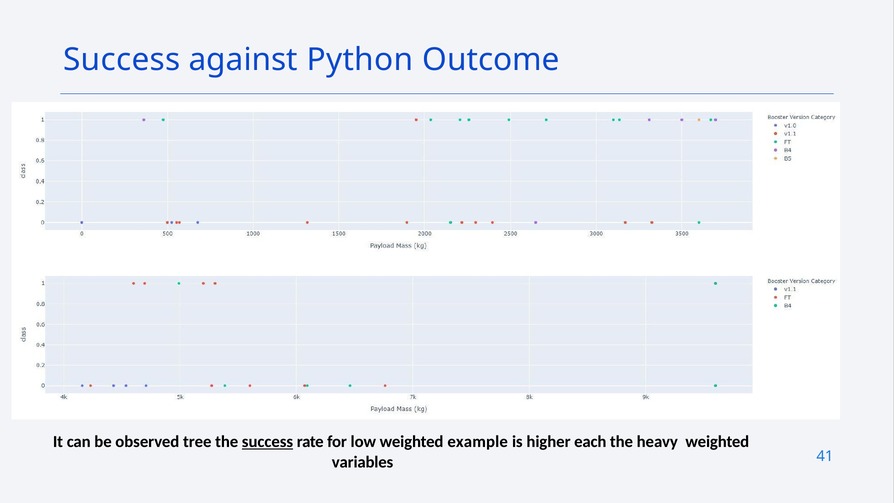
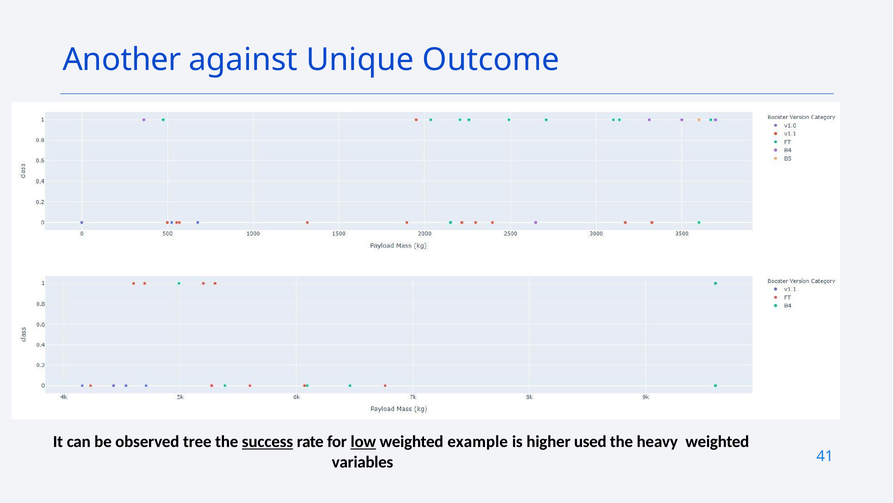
Success: Success -> Another (122, 60)
Python: Python -> Unique (360, 60)
low underline: none -> present (363, 442)
each: each -> used (590, 442)
